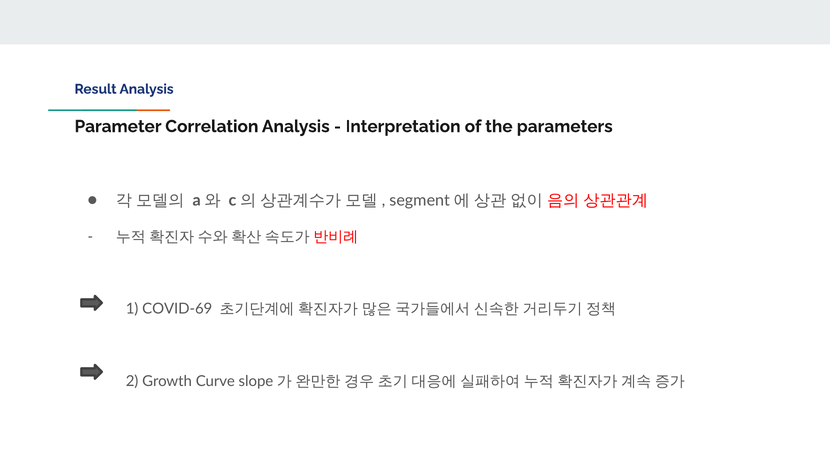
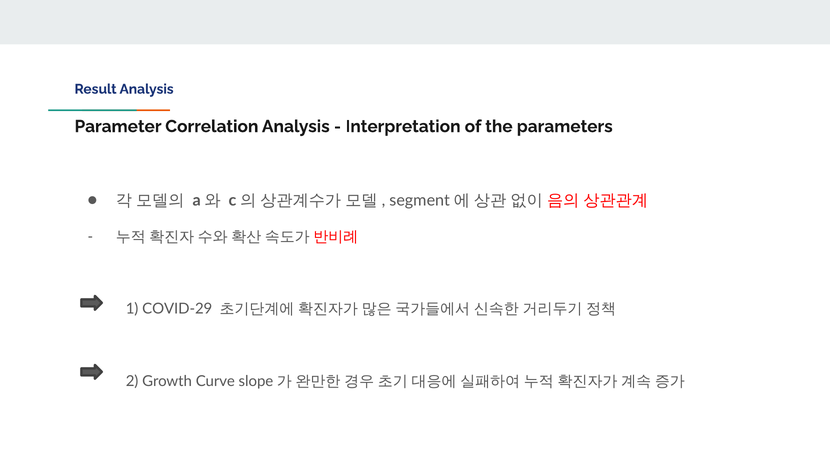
COVID-69: COVID-69 -> COVID-29 (177, 309)
